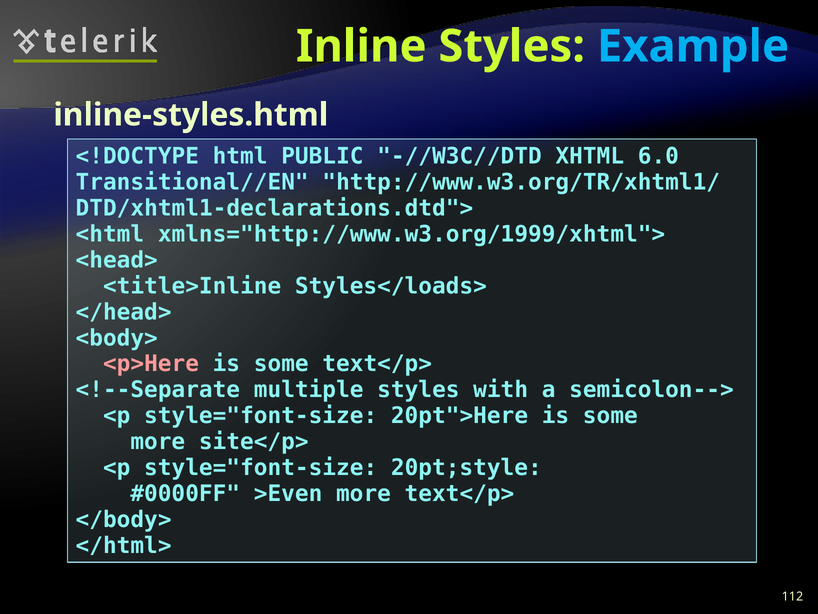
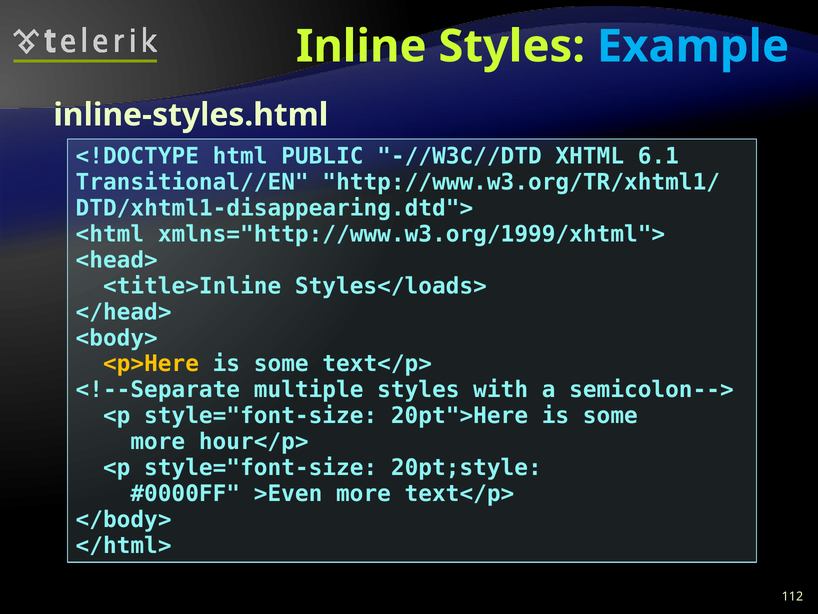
6.0: 6.0 -> 6.1 (658, 156)
DTD/xhtml1-declarations.dtd">: DTD/xhtml1-declarations.dtd"> -> DTD/xhtml1-disappearing.dtd"> (274, 208)
<p>Here colour: pink -> yellow (151, 364)
site</p>: site</p> -> hour</p> (254, 441)
